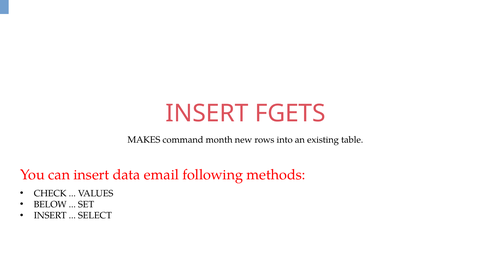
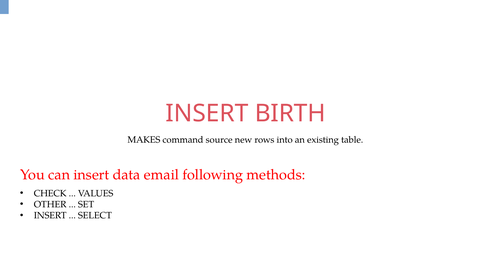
FGETS: FGETS -> BIRTH (290, 113)
month: month -> source (219, 140)
BELOW: BELOW -> OTHER (50, 205)
